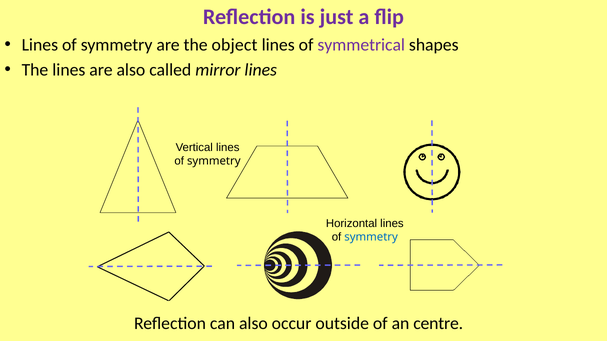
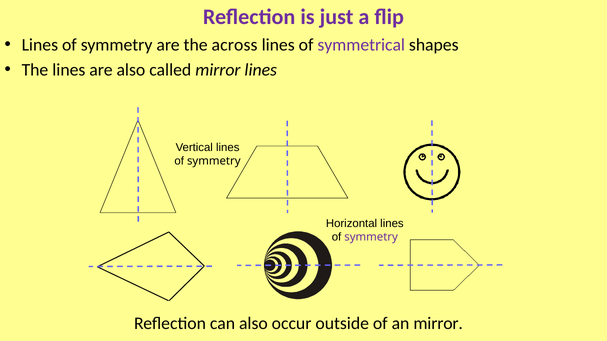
object: object -> across (235, 45)
symmetry colour: blue -> purple (371, 237)
an centre: centre -> mirror (438, 324)
